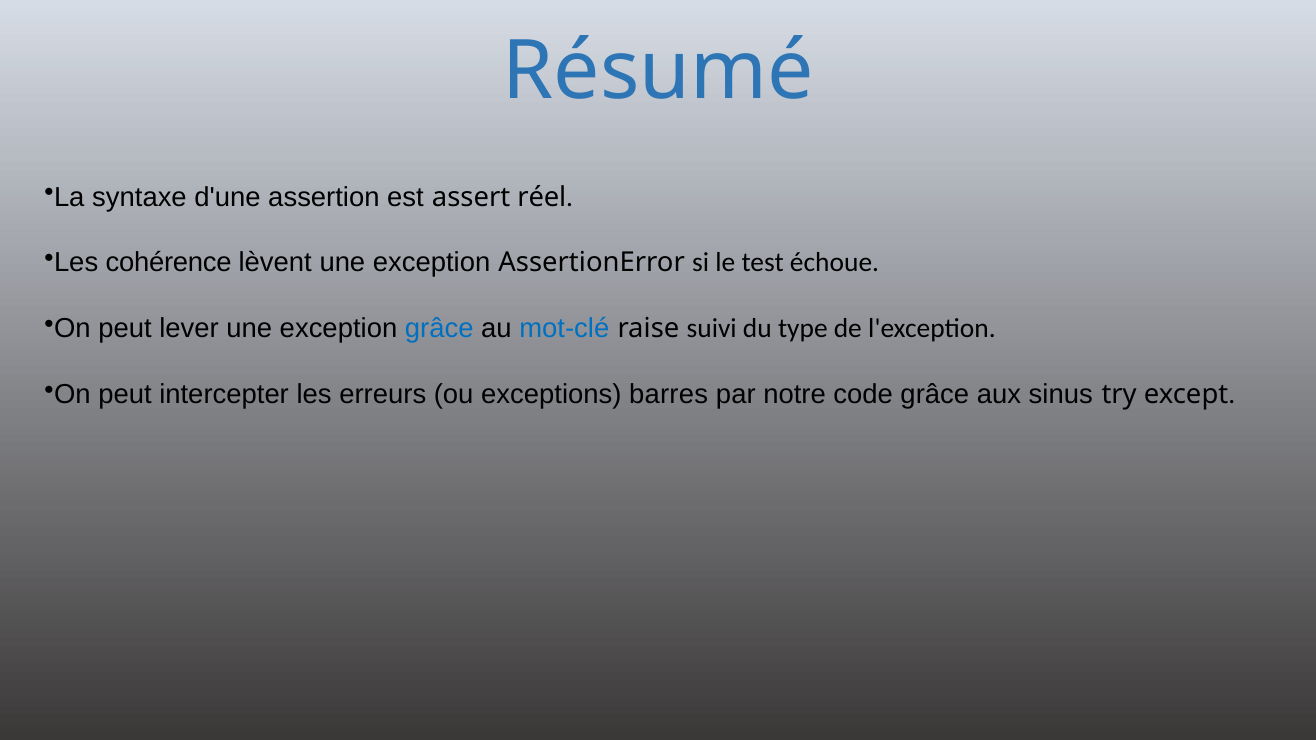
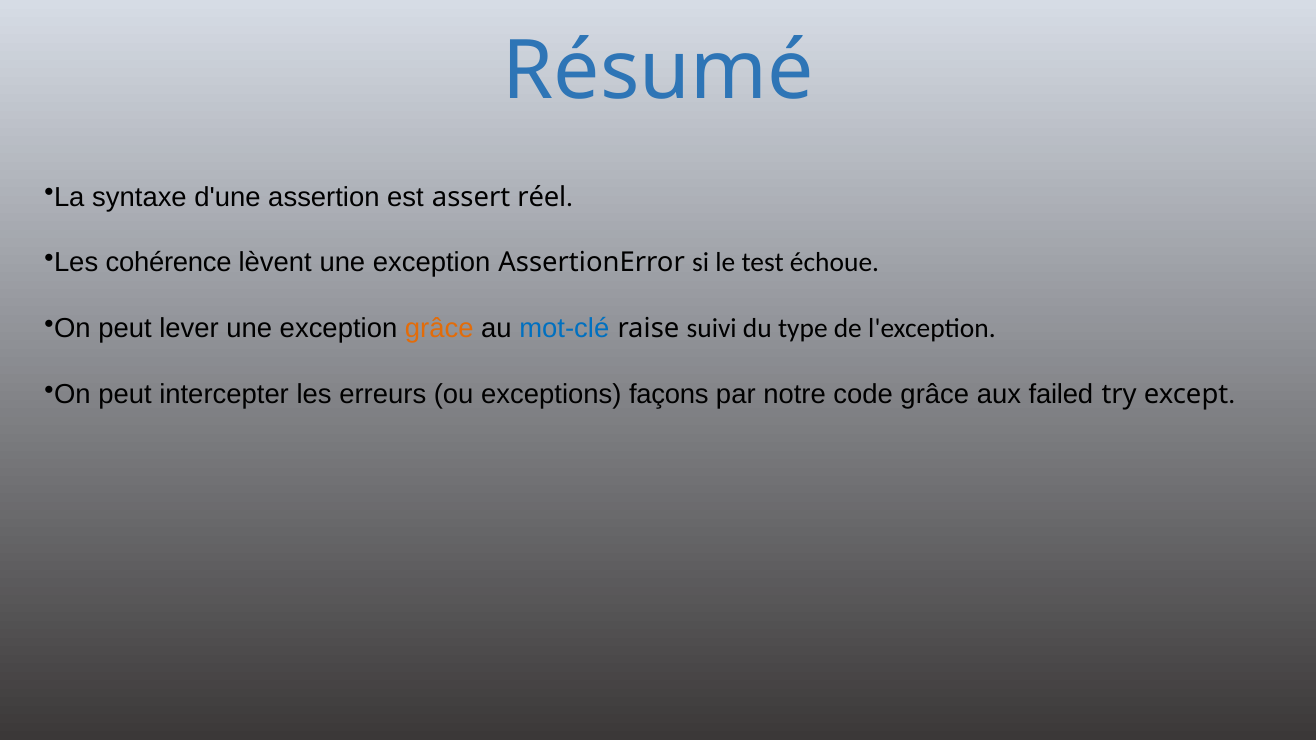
grâce colour: blue -> orange (439, 329)
barres: barres -> façons (669, 395)
sinus: sinus -> failed (1061, 395)
